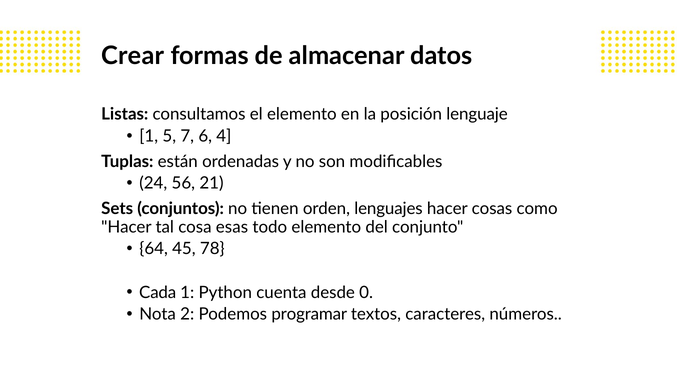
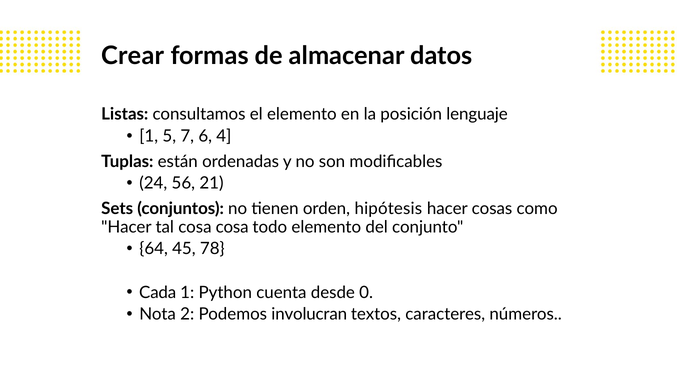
lenguajes: lenguajes -> hipótesis (388, 209)
cosa esas: esas -> cosa (232, 227)
programar: programar -> involucran (309, 314)
